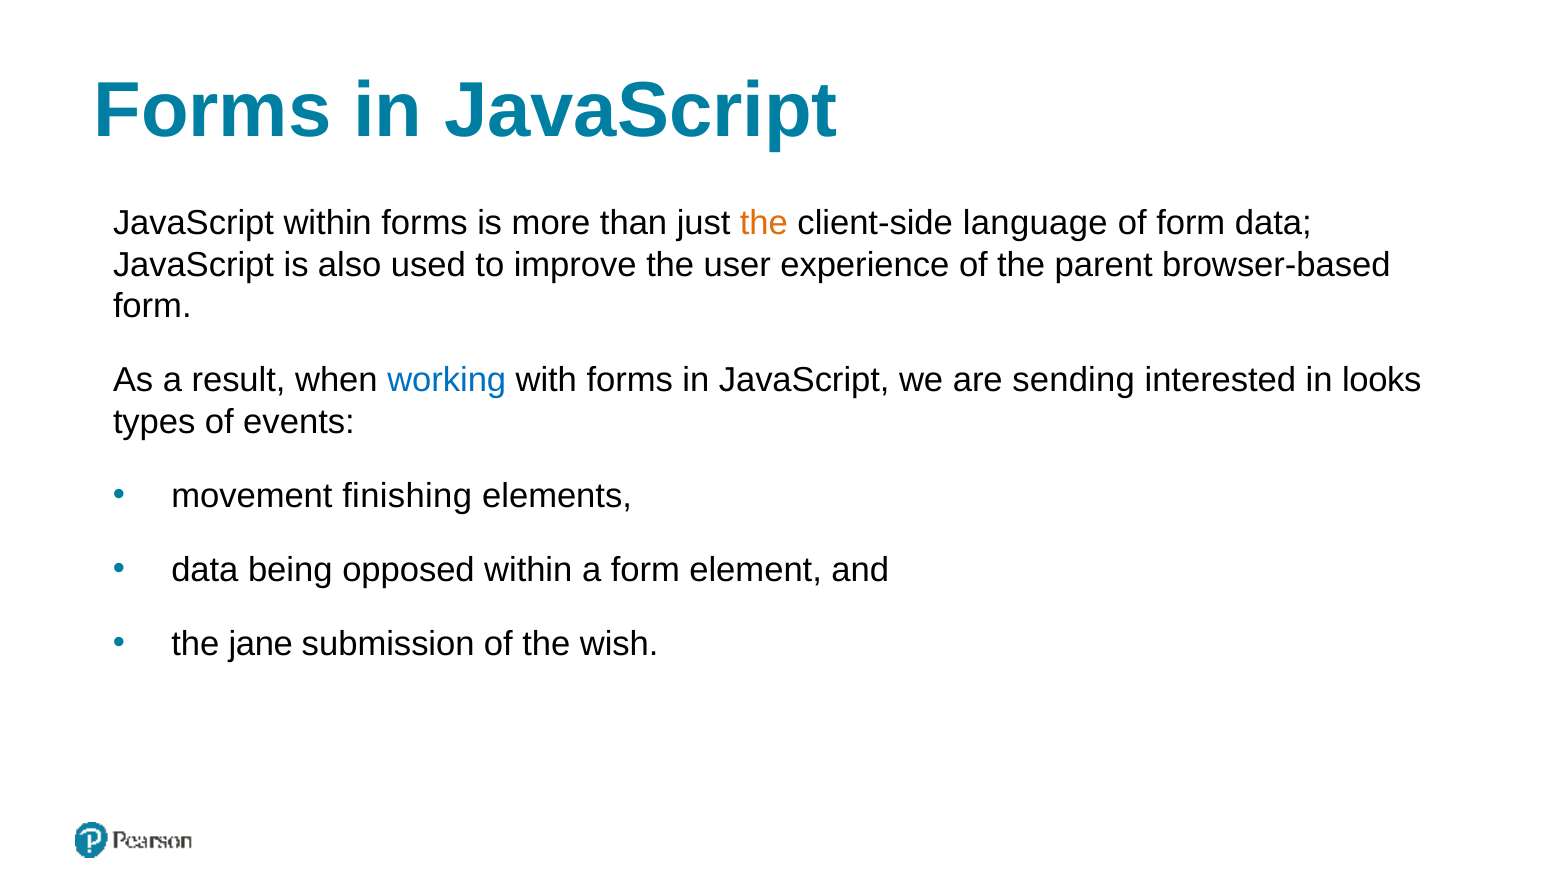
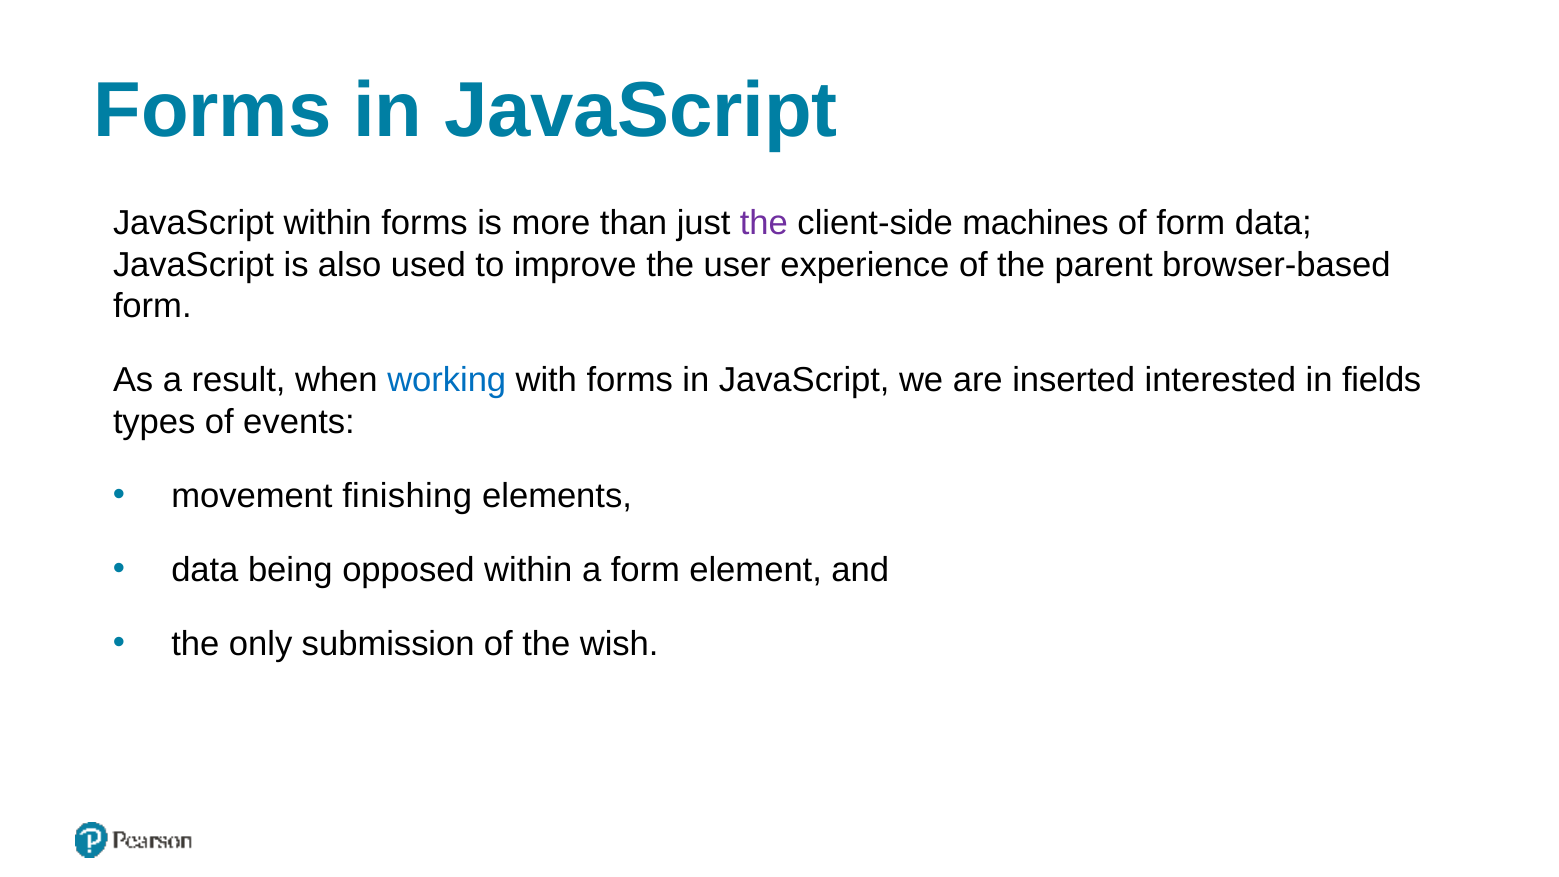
the colour: orange -> purple (764, 223)
language: language -> machines (1036, 223)
sending: sending -> inserted (1074, 380)
looks: looks -> fields (1382, 380)
jane: jane -> only (261, 644)
